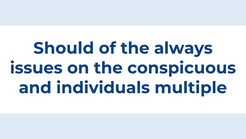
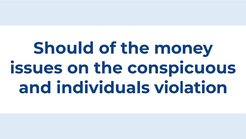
always: always -> money (183, 48)
multiple: multiple -> violation (191, 87)
